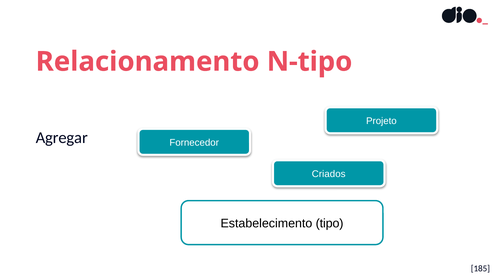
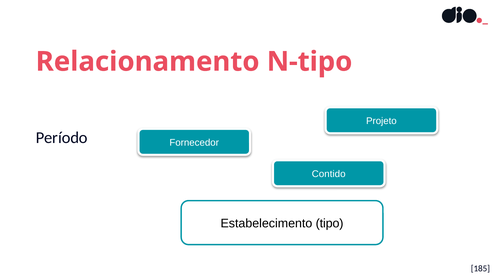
Agregar: Agregar -> Período (62, 138)
Criados: Criados -> Contido (329, 174)
